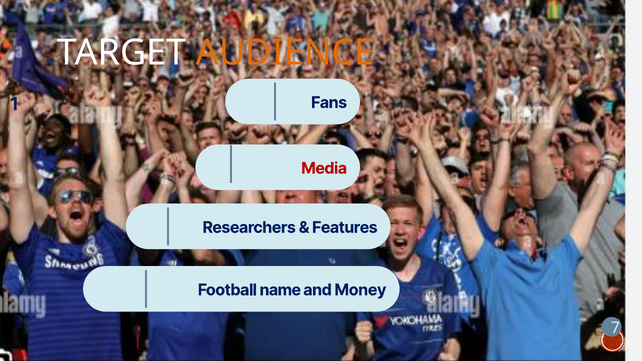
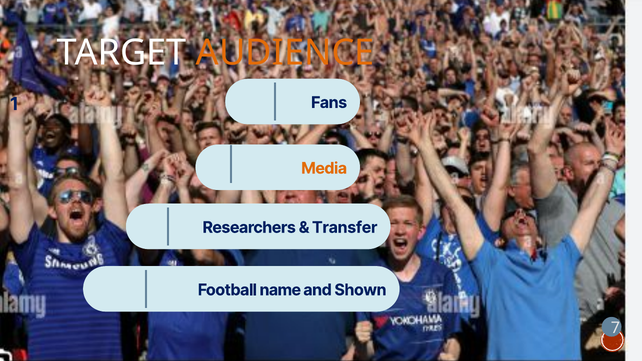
Media colour: red -> orange (324, 168)
Features: Features -> Transfer (345, 228)
Money: Money -> Shown (360, 290)
